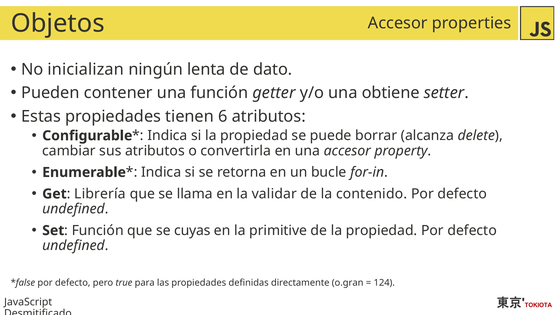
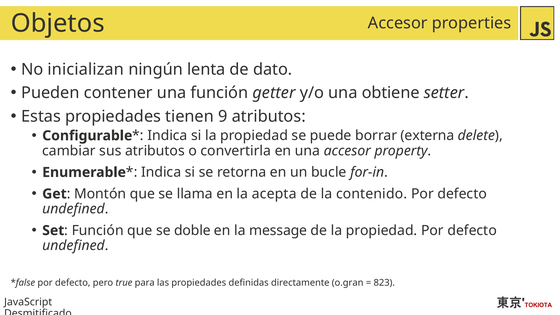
6: 6 -> 9 (223, 116)
alcanza: alcanza -> externa (427, 136)
Librería: Librería -> Montón (100, 194)
validar: validar -> acepta (274, 194)
cuyas: cuyas -> doble (192, 230)
primitive: primitive -> message (278, 230)
124: 124 -> 823 (384, 283)
